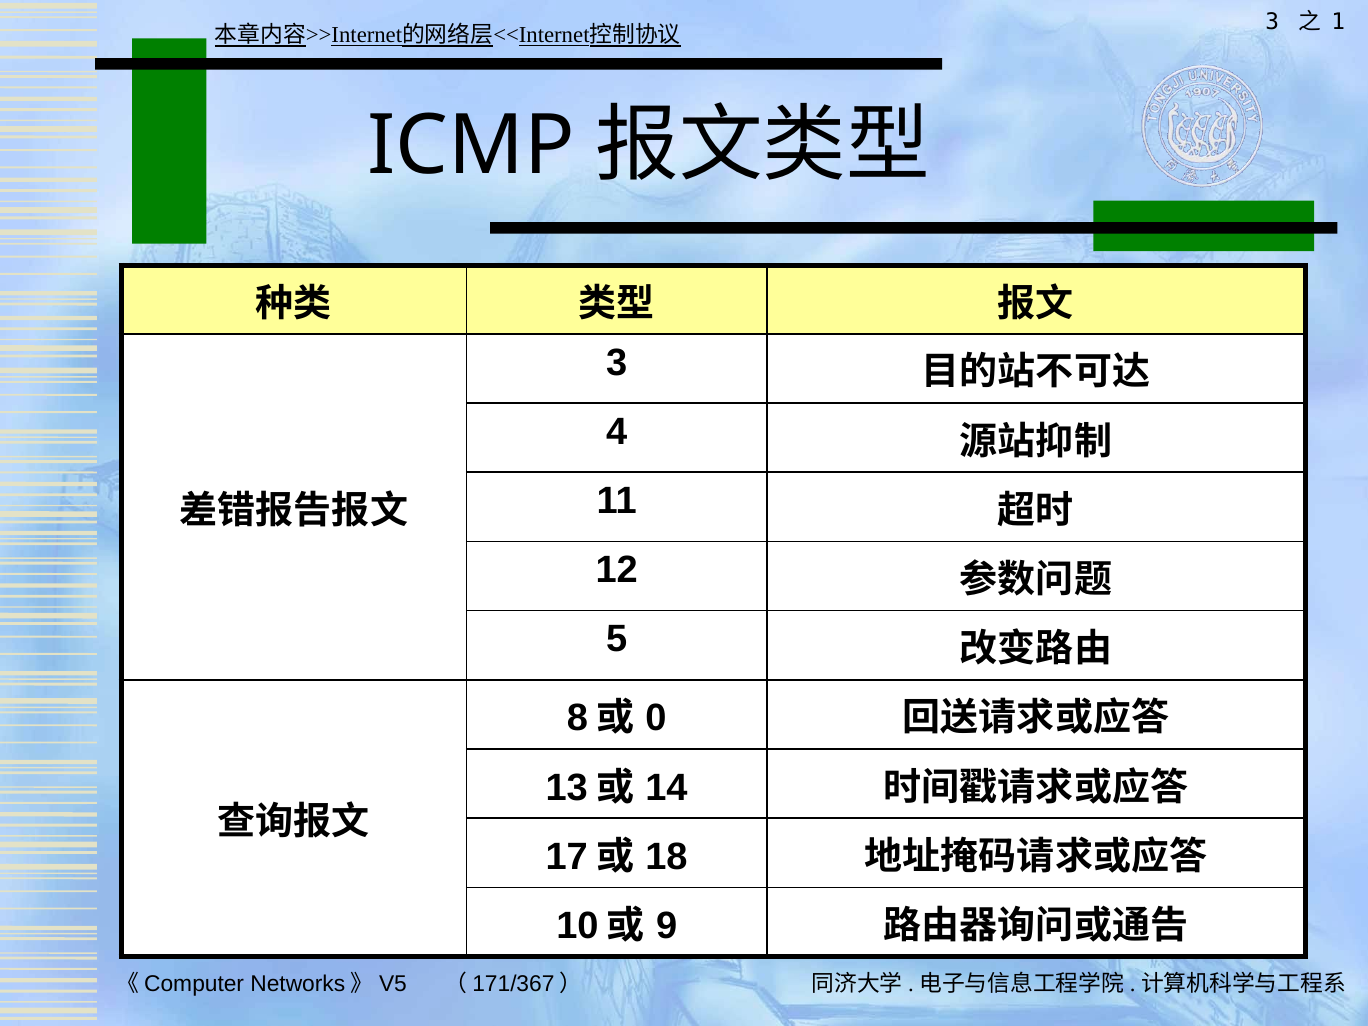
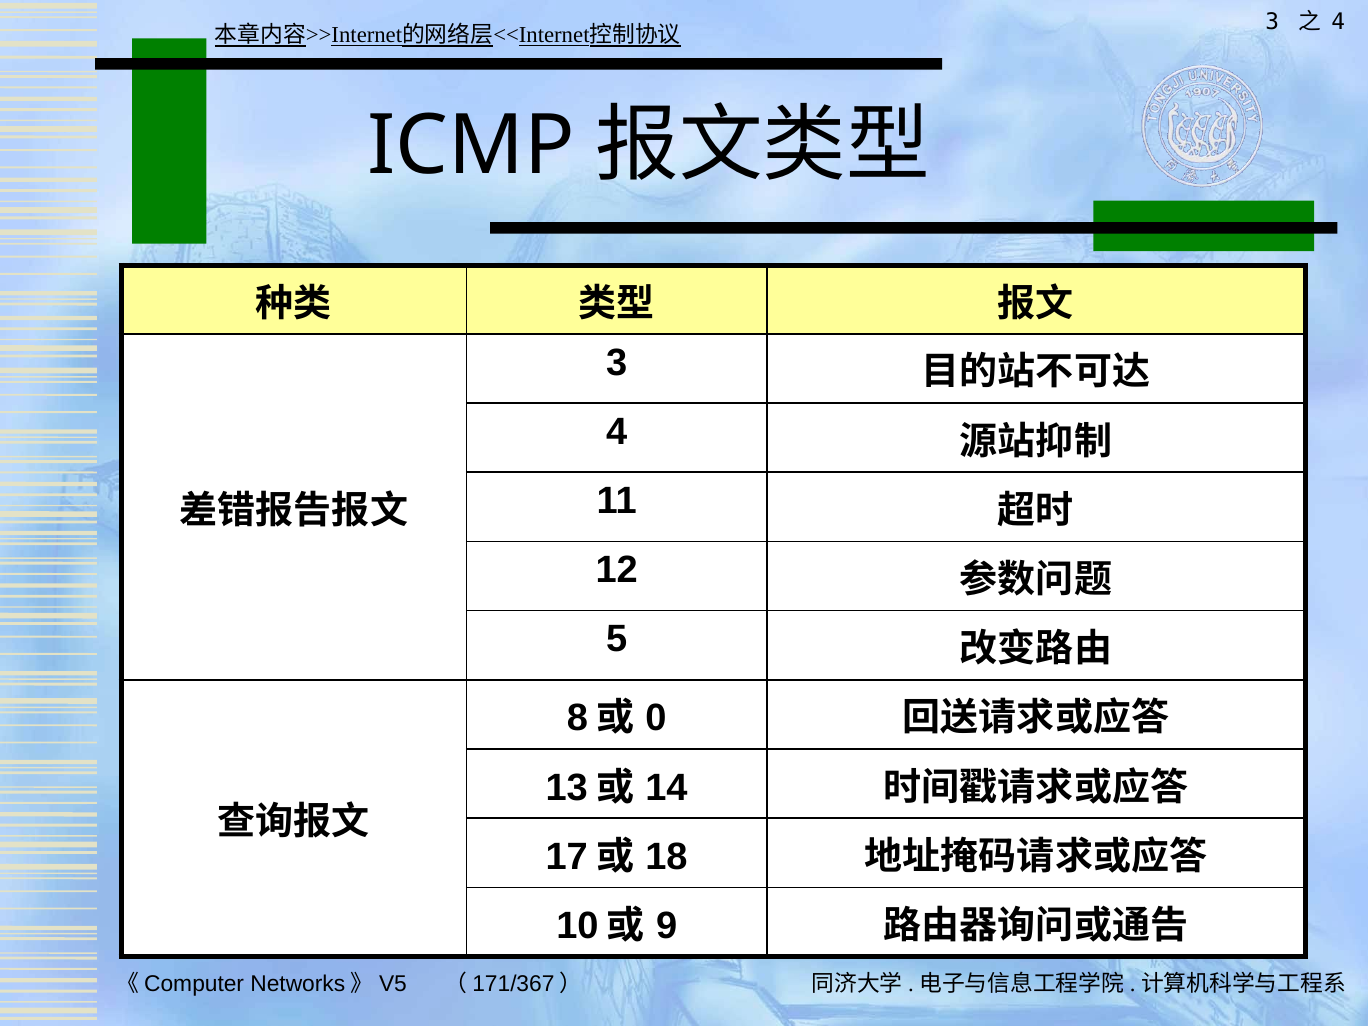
1: 1 -> 4 (1338, 22)
